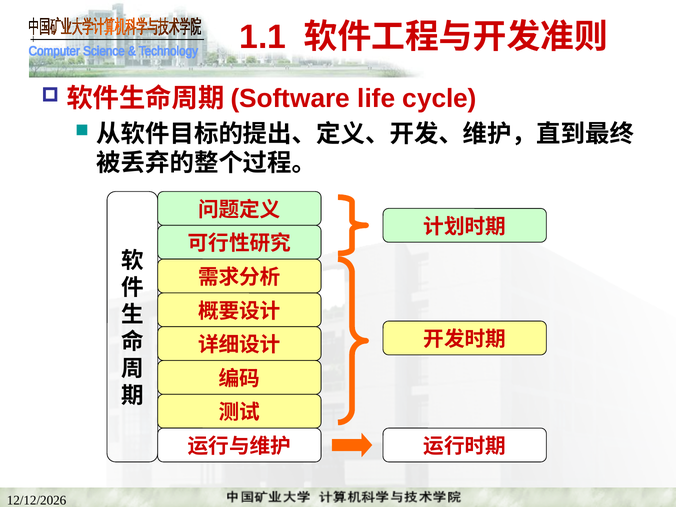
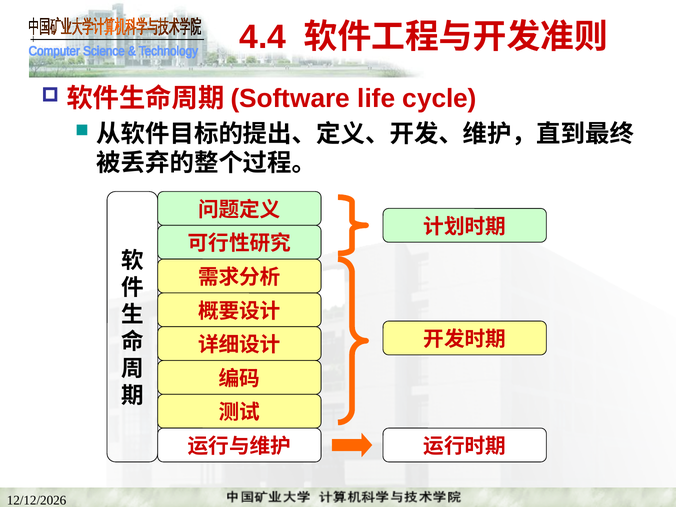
1.1: 1.1 -> 4.4 (263, 37)
